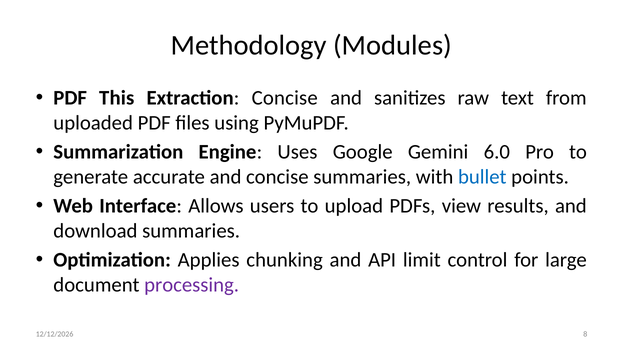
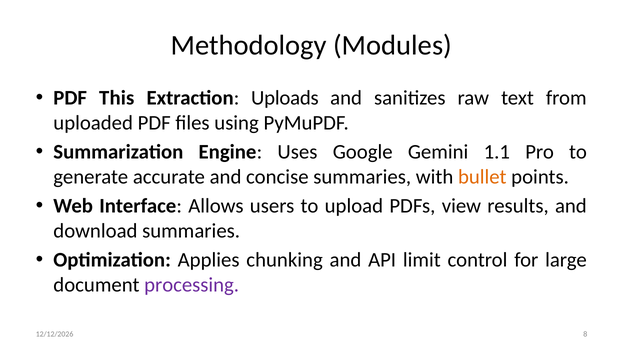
Extraction Concise: Concise -> Uploads (285, 98)
6.0: 6.0 -> 1.1 (497, 152)
bullet colour: blue -> orange (482, 177)
